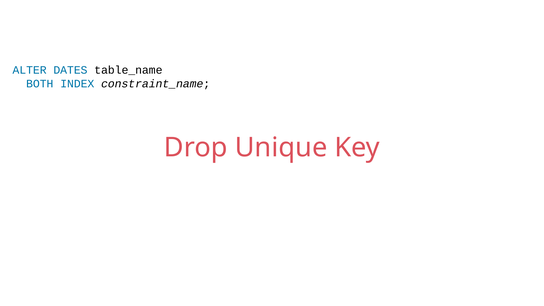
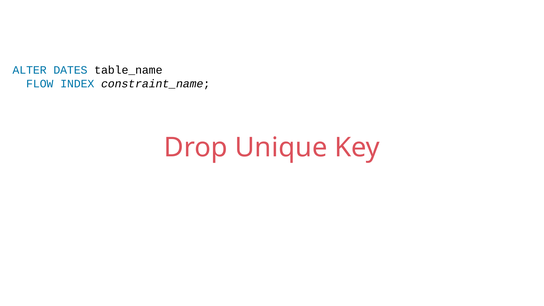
BOTH: BOTH -> FLOW (40, 84)
